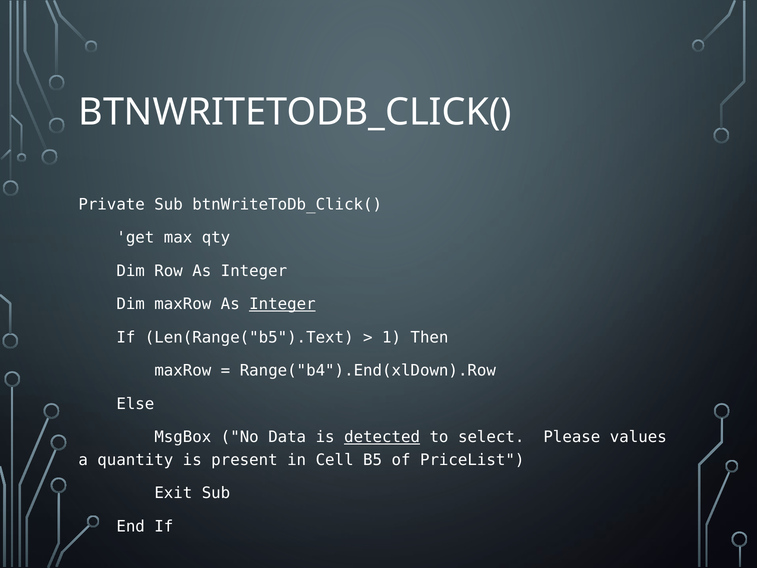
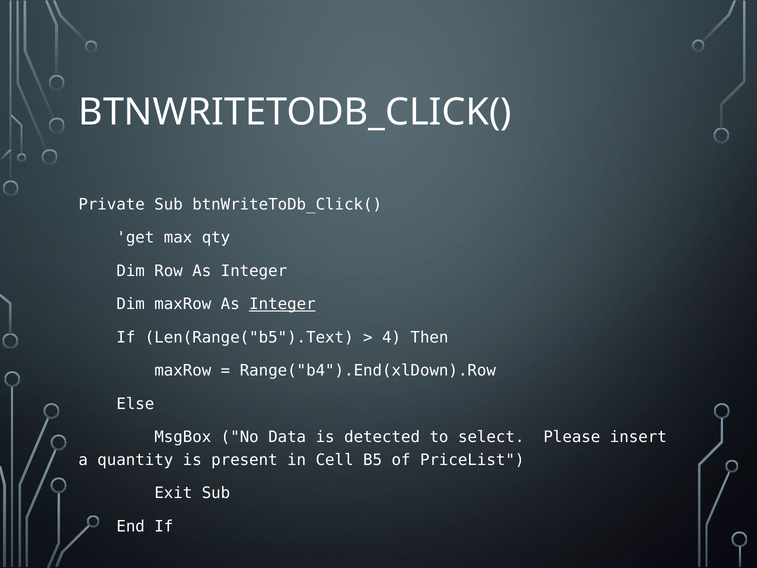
1: 1 -> 4 (392, 337)
detected underline: present -> none (382, 437)
values: values -> insert (638, 437)
